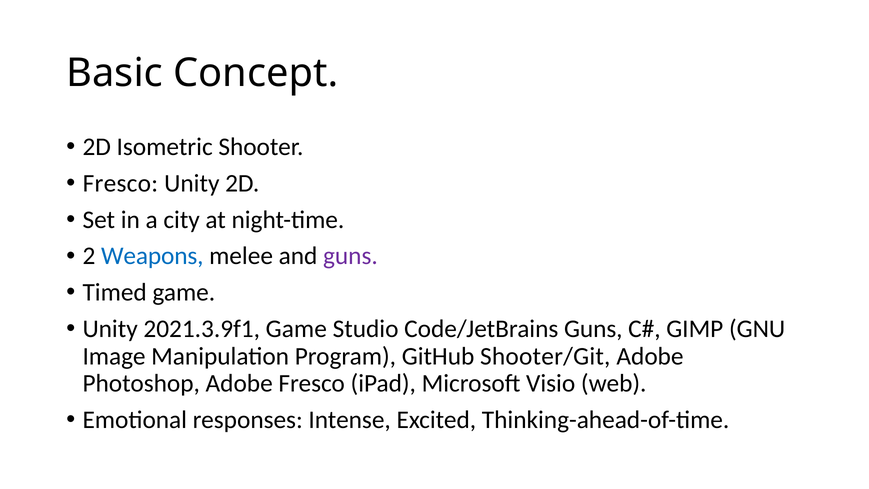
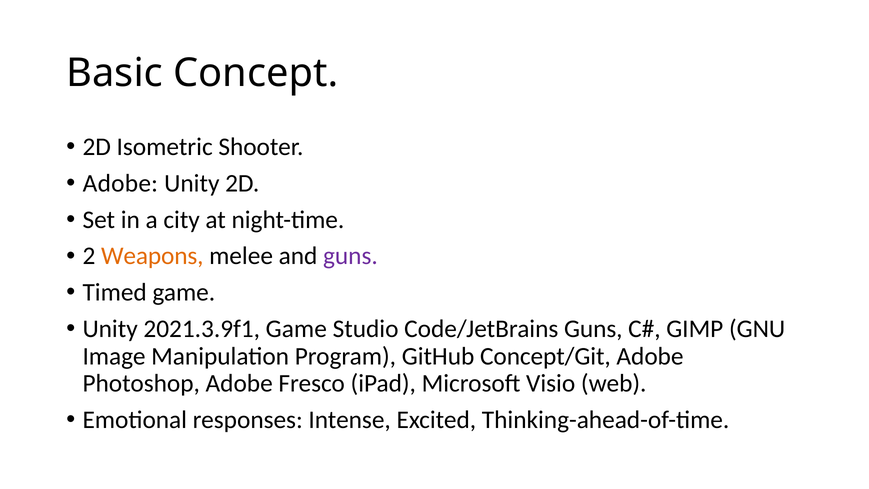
Fresco: Fresco -> Adobe (120, 183)
Weapons colour: blue -> orange (152, 256)
Shooter/Git: Shooter/Git -> Concept/Git (545, 356)
